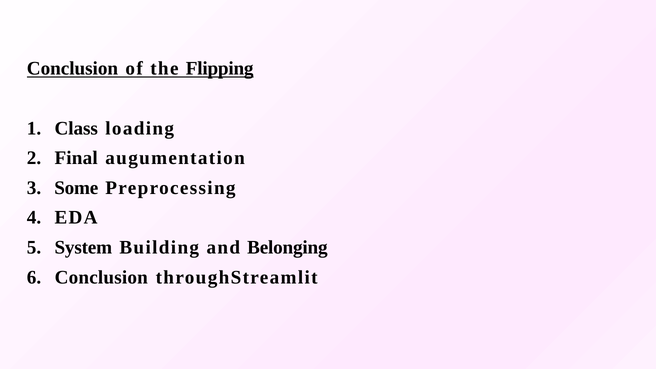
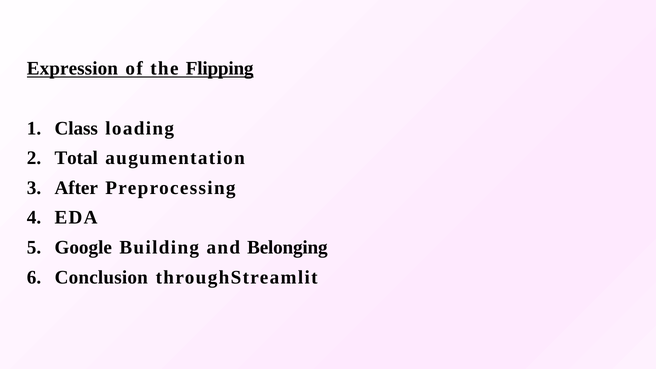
Conclusion: Conclusion -> Expression (72, 69)
Final: Final -> Total (76, 158)
Some: Some -> After (76, 188)
System: System -> Google (83, 247)
